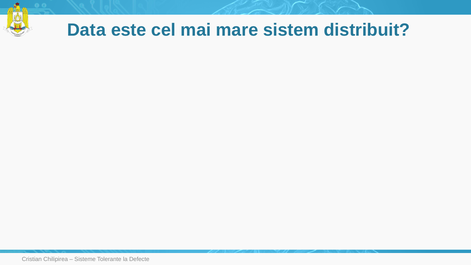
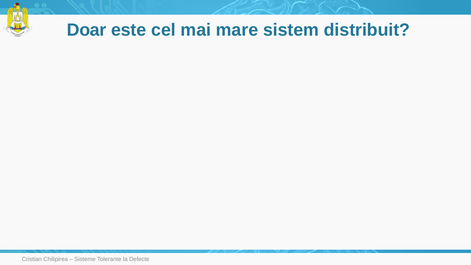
Data: Data -> Doar (87, 30)
